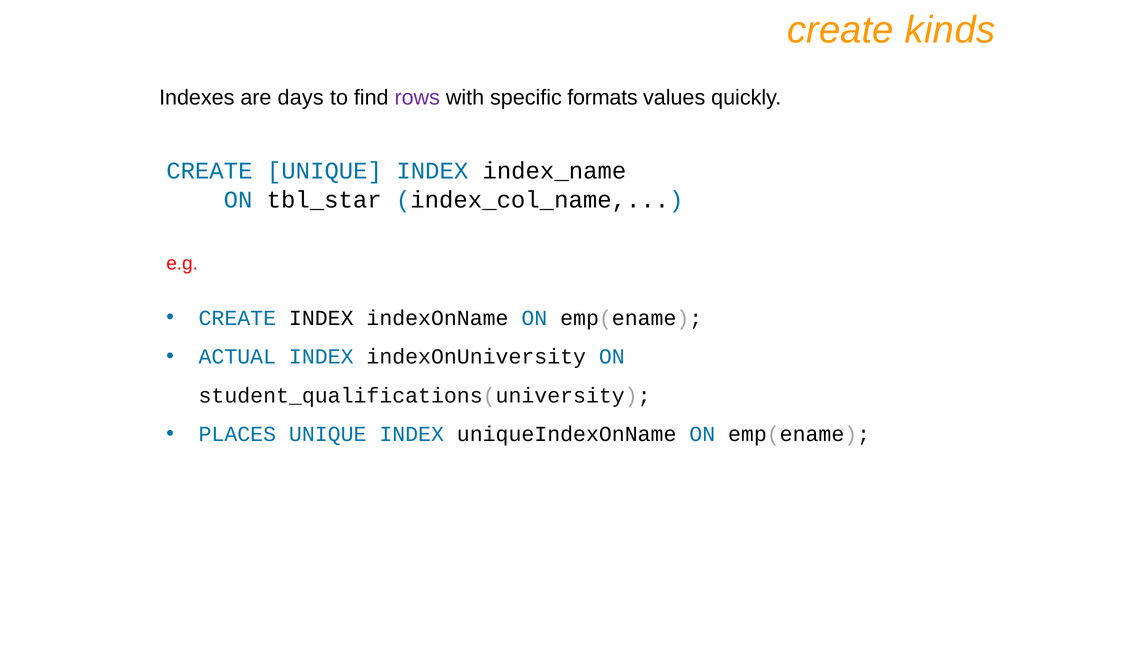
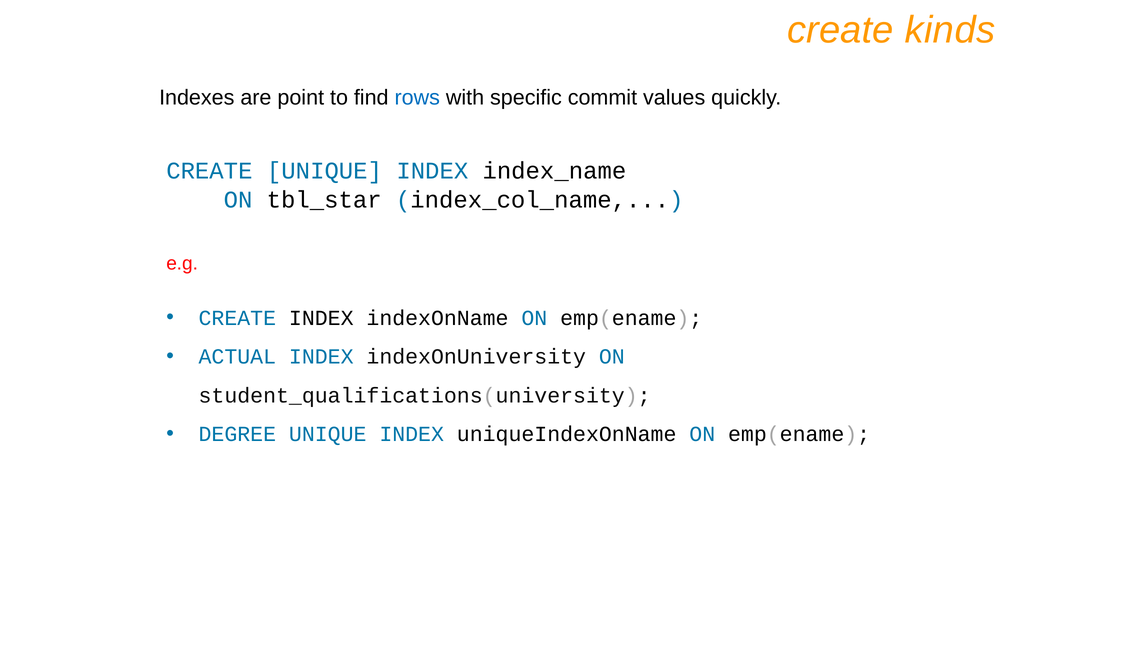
days: days -> point (301, 98)
rows colour: purple -> blue (417, 98)
formats: formats -> commit (602, 98)
PLACES: PLACES -> DEGREE (237, 434)
